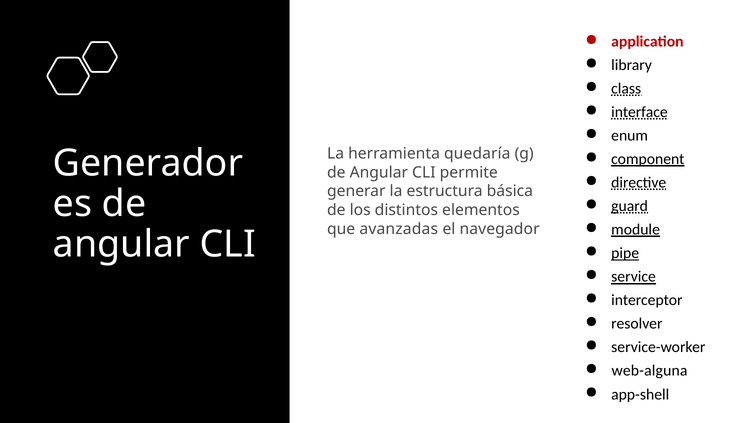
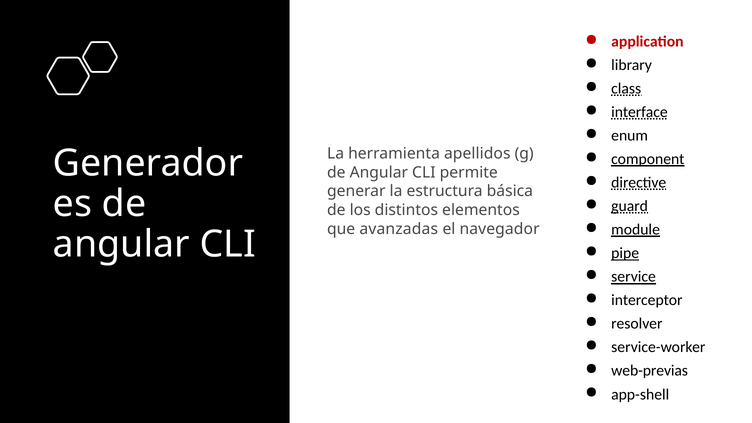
quedaría: quedaría -> apellidos (477, 154)
web-alguna: web-alguna -> web-previas (650, 371)
